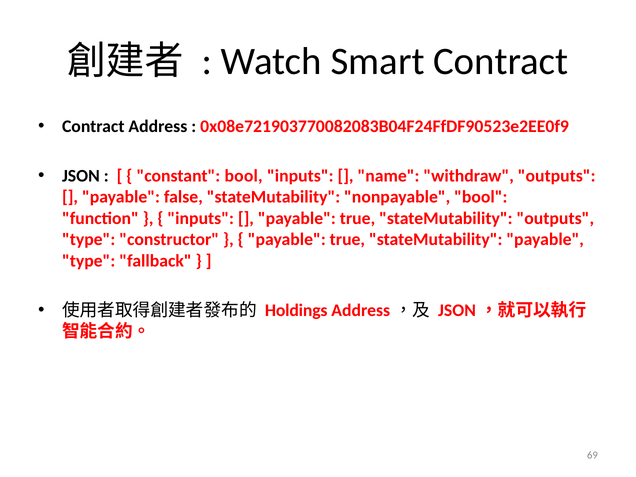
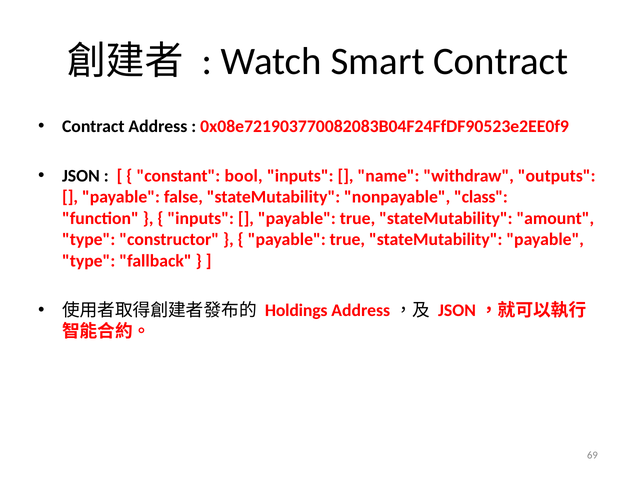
nonpayable bool: bool -> class (481, 197)
stateMutability outputs: outputs -> amount (555, 218)
